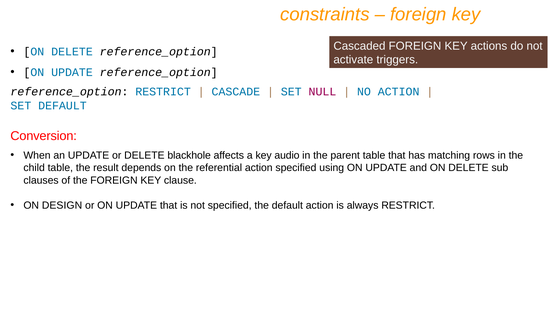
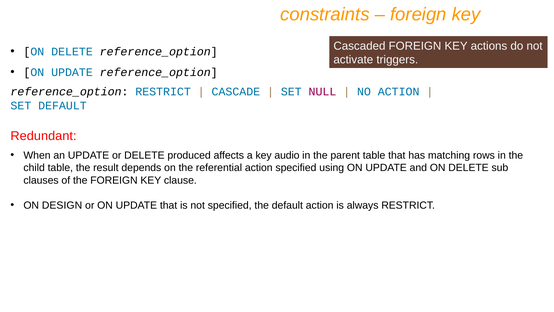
Conversion: Conversion -> Redundant (44, 136)
blackhole: blackhole -> produced (189, 155)
